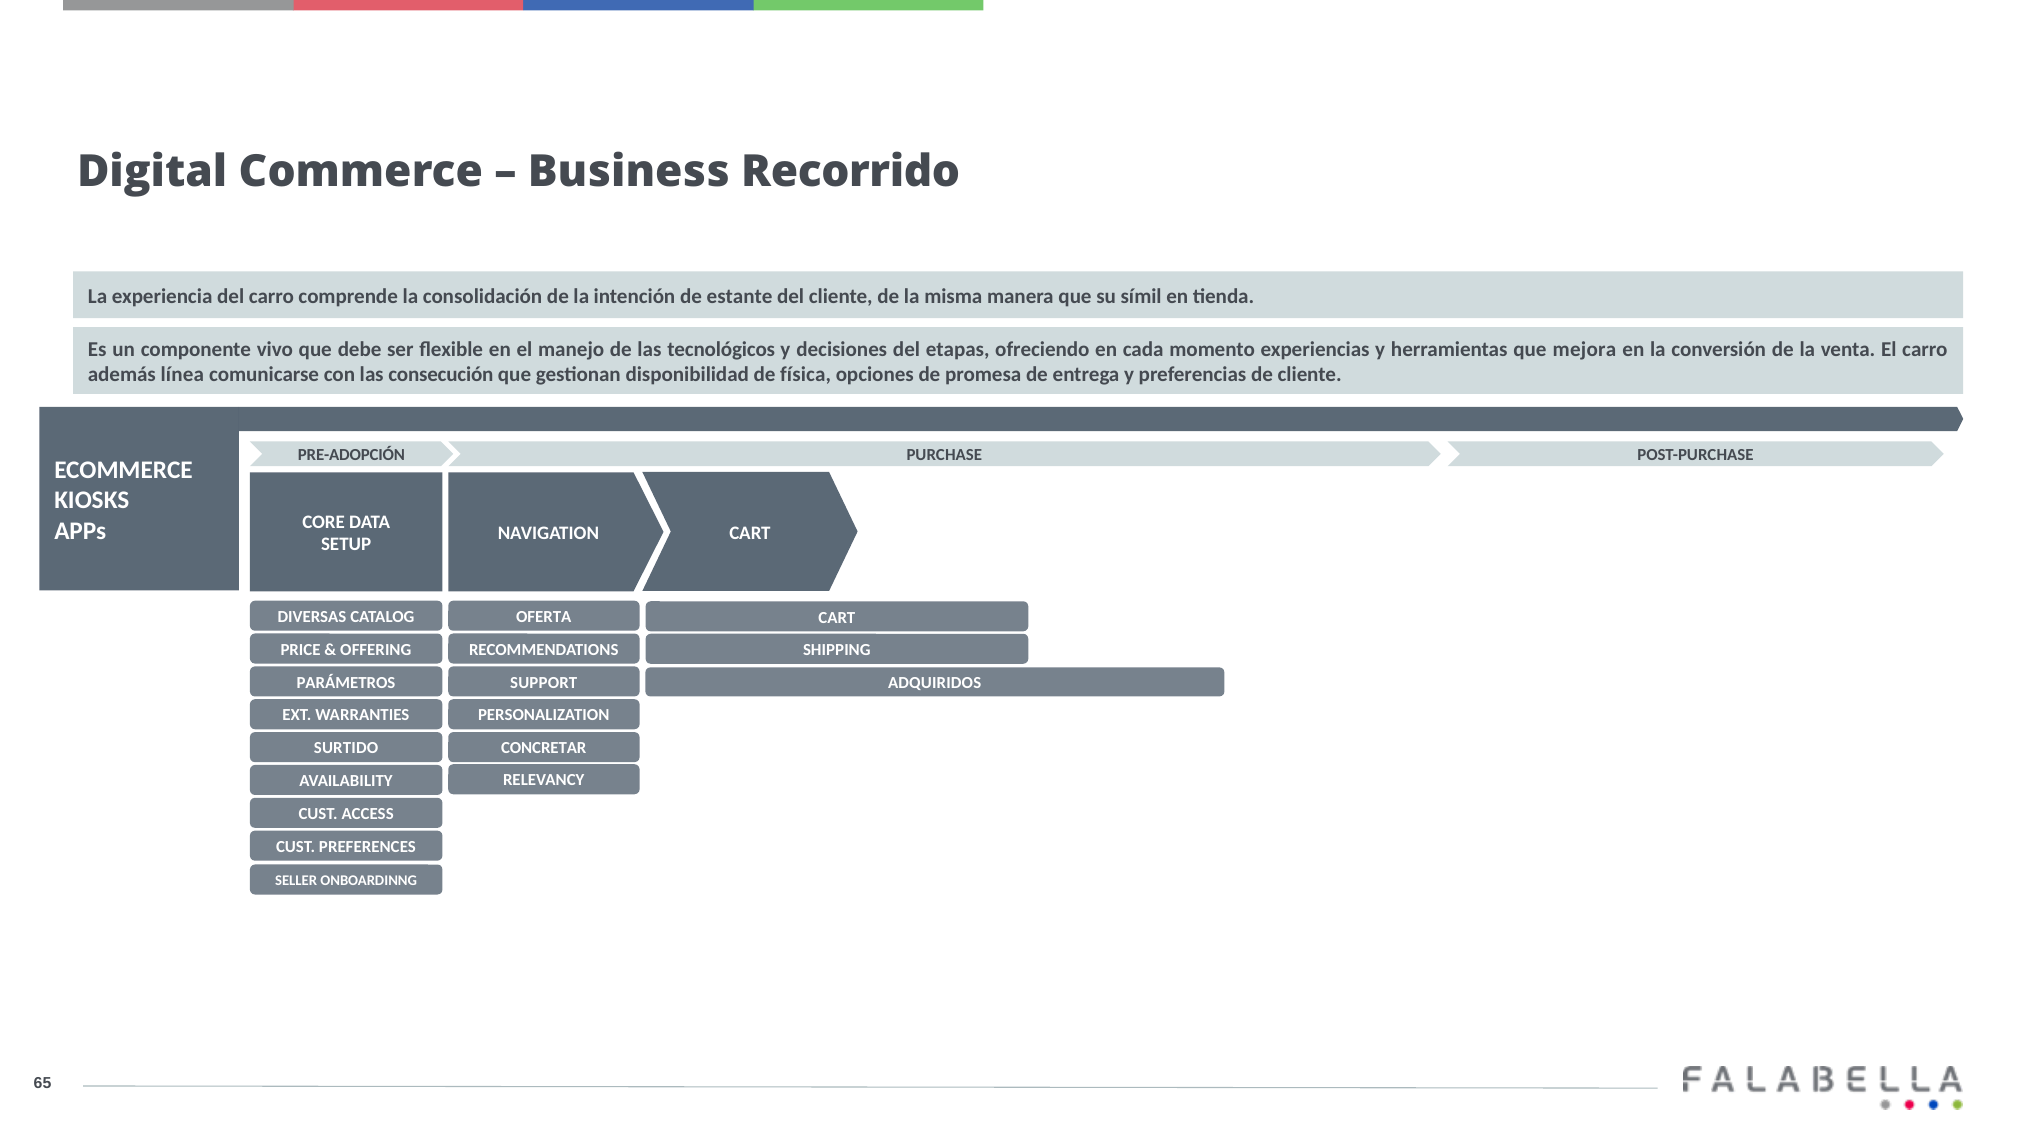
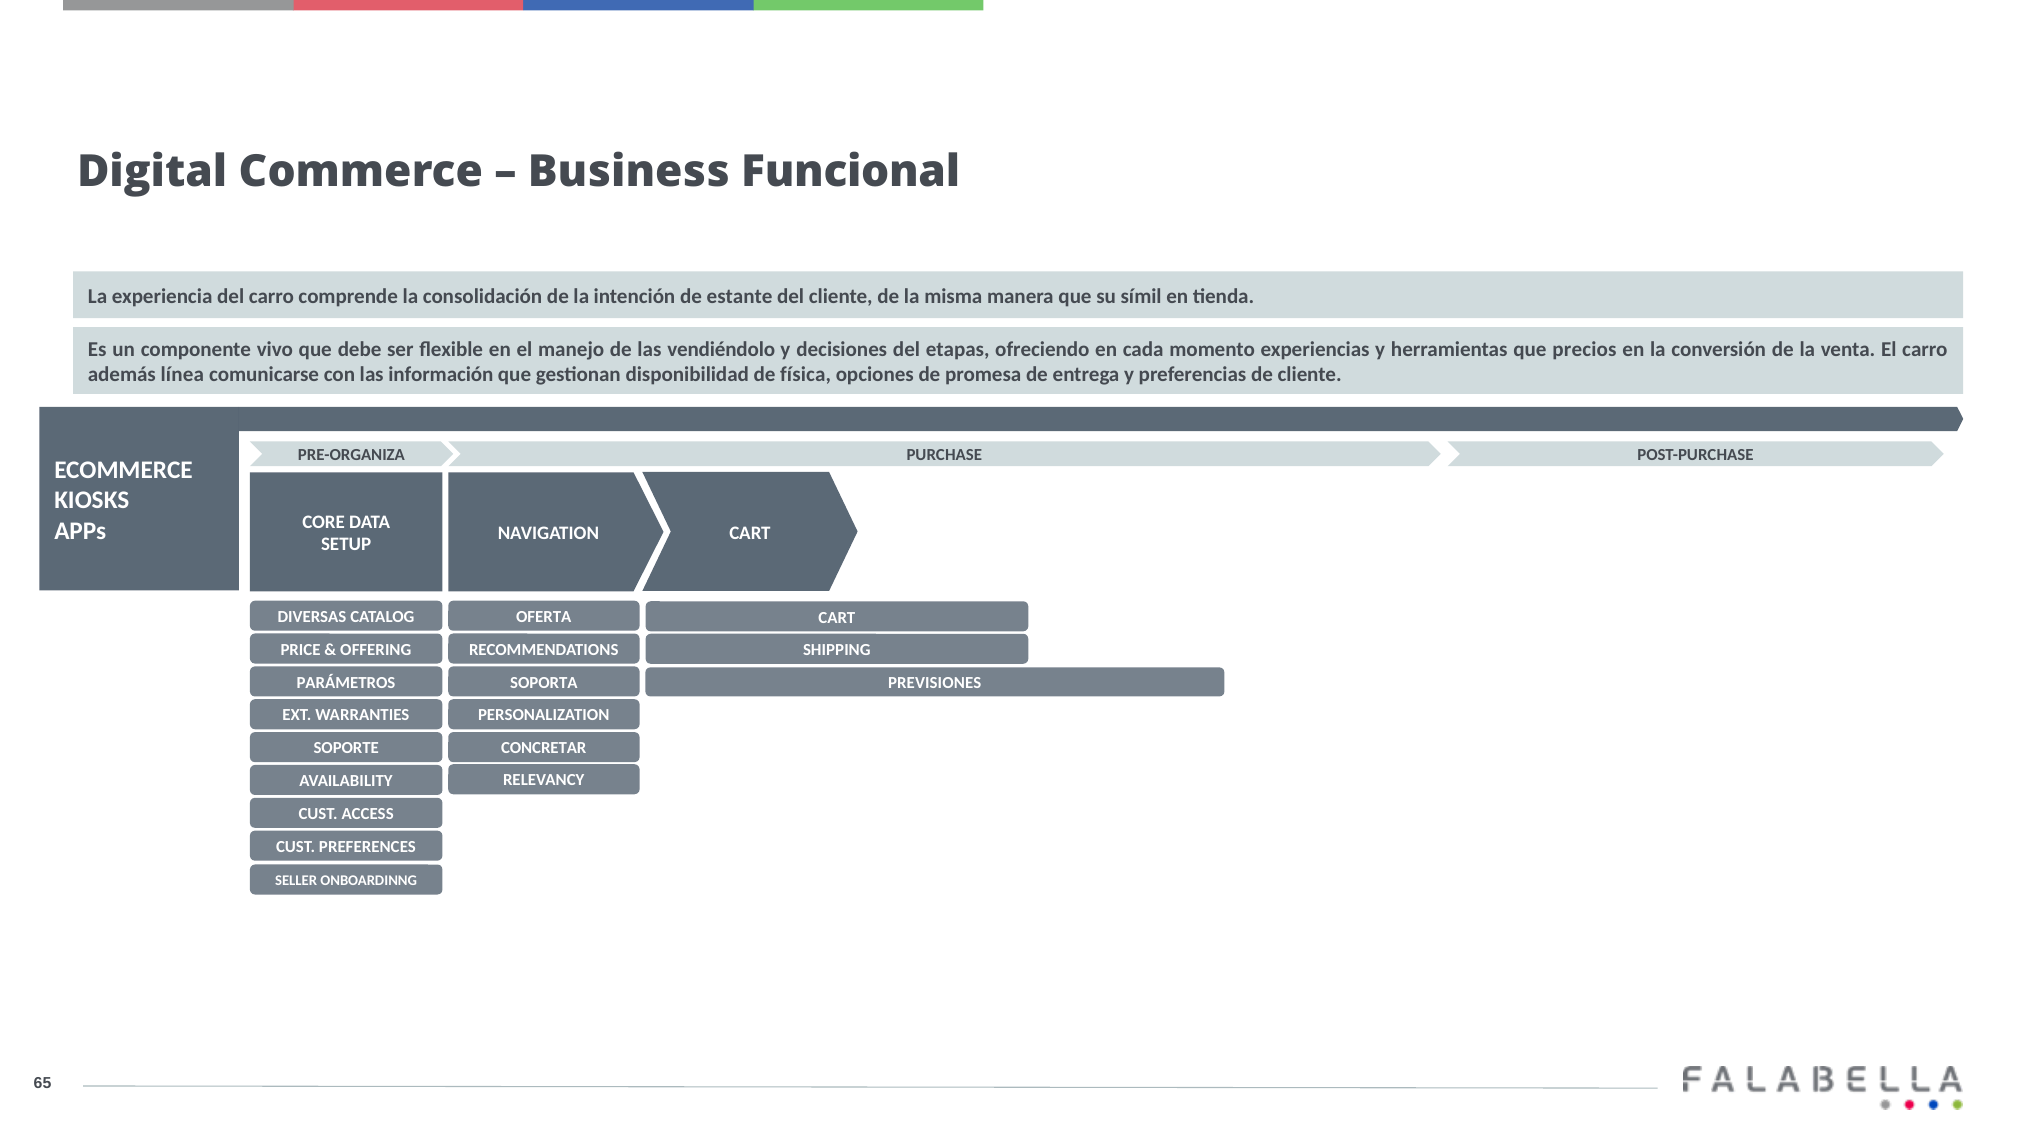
Recorrido: Recorrido -> Funcional (851, 172)
tecnológicos: tecnológicos -> vendiéndolo (721, 349)
mejora: mejora -> precios (1584, 349)
consecución: consecución -> información (441, 375)
PRE-ADOPCIÓN: PRE-ADOPCIÓN -> PRE-ORGANIZA (351, 455)
SUPPORT: SUPPORT -> SOPORTA (544, 683)
ADQUIRIDOS: ADQUIRIDOS -> PREVISIONES (935, 683)
SURTIDO: SURTIDO -> SOPORTE (346, 748)
